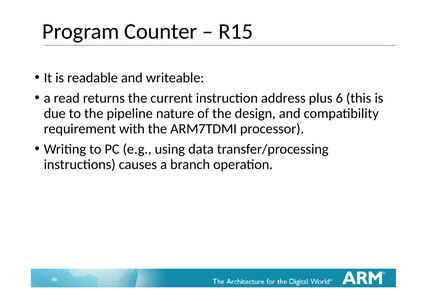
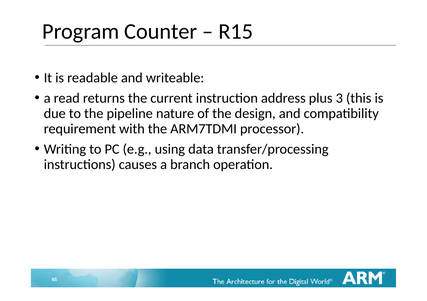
6: 6 -> 3 (339, 98)
